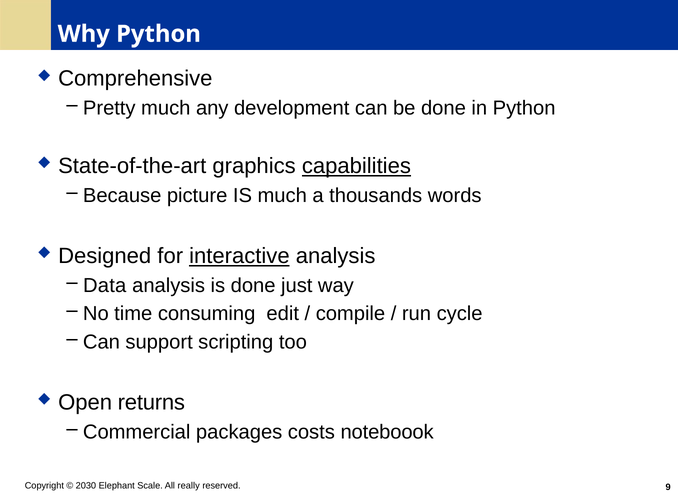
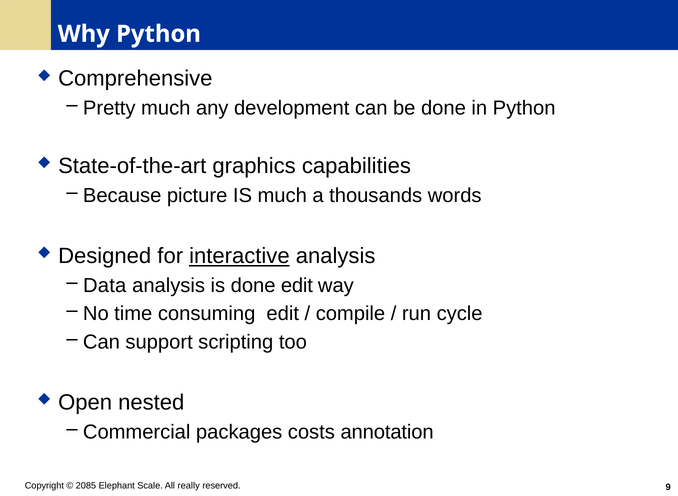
capabilities underline: present -> none (356, 166)
done just: just -> edit (297, 285)
returns: returns -> nested (151, 403)
noteboook: noteboook -> annotation (387, 432)
2030: 2030 -> 2085 (86, 486)
